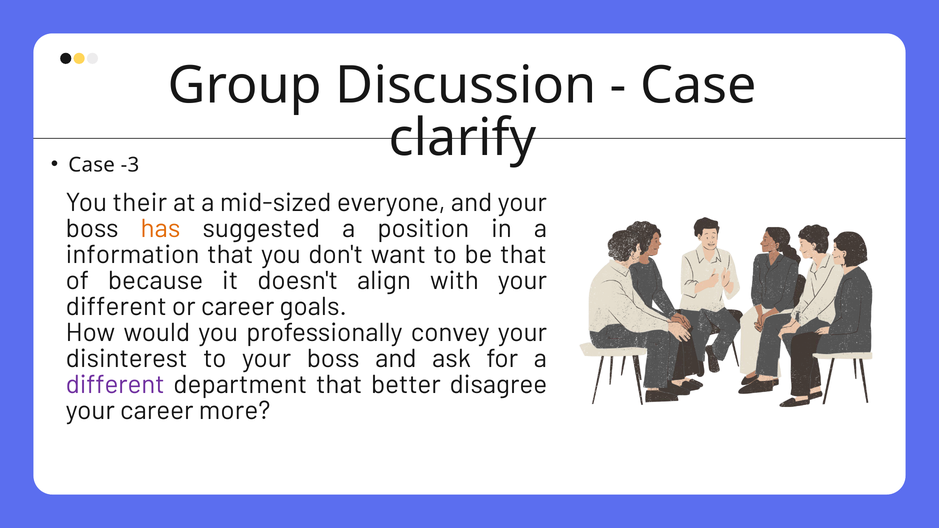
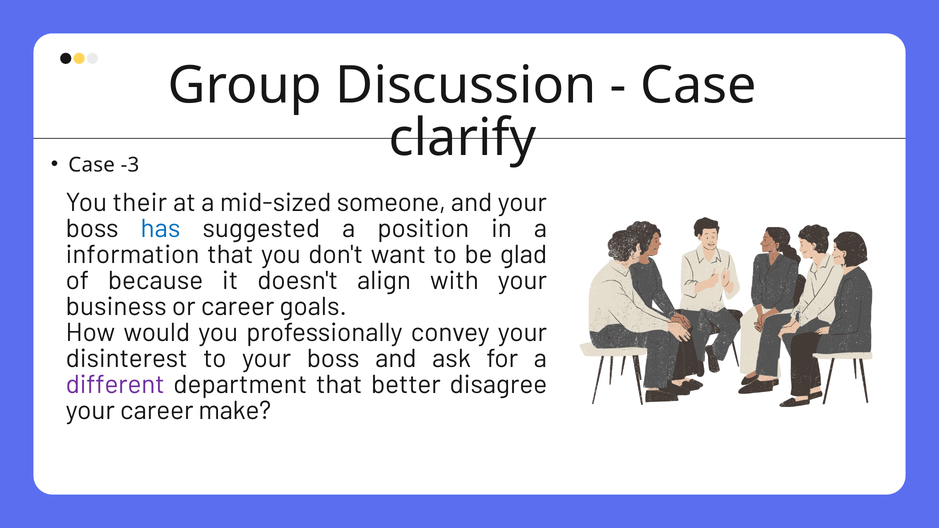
everyone: everyone -> someone (391, 203)
has colour: orange -> blue (160, 229)
be that: that -> glad (524, 255)
different: different -> business (116, 307)
more: more -> make (235, 411)
